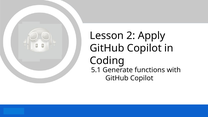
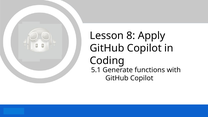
2: 2 -> 8 (131, 36)
